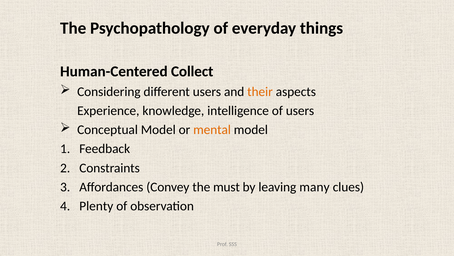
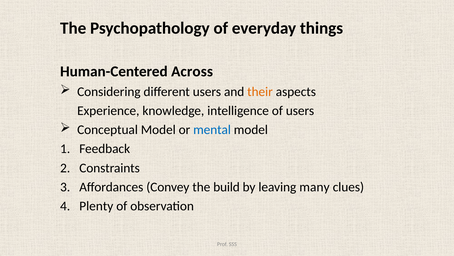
Collect: Collect -> Across (192, 71)
mental colour: orange -> blue (212, 130)
must: must -> build (226, 187)
